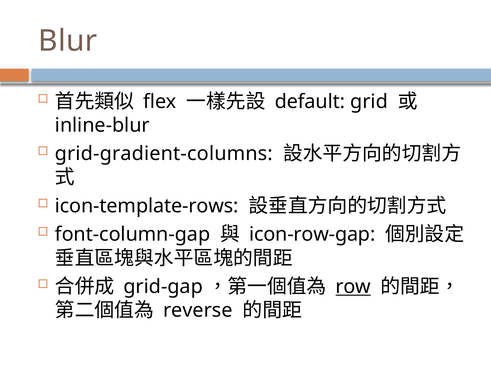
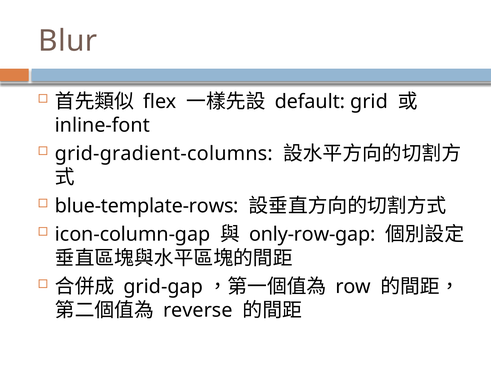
inline-blur: inline-blur -> inline-font (102, 125)
icon-template-rows: icon-template-rows -> blue-template-rows (147, 206)
font-column-gap: font-column-gap -> icon-column-gap (133, 235)
icon-row-gap: icon-row-gap -> only-row-gap (312, 235)
row underline: present -> none (353, 287)
